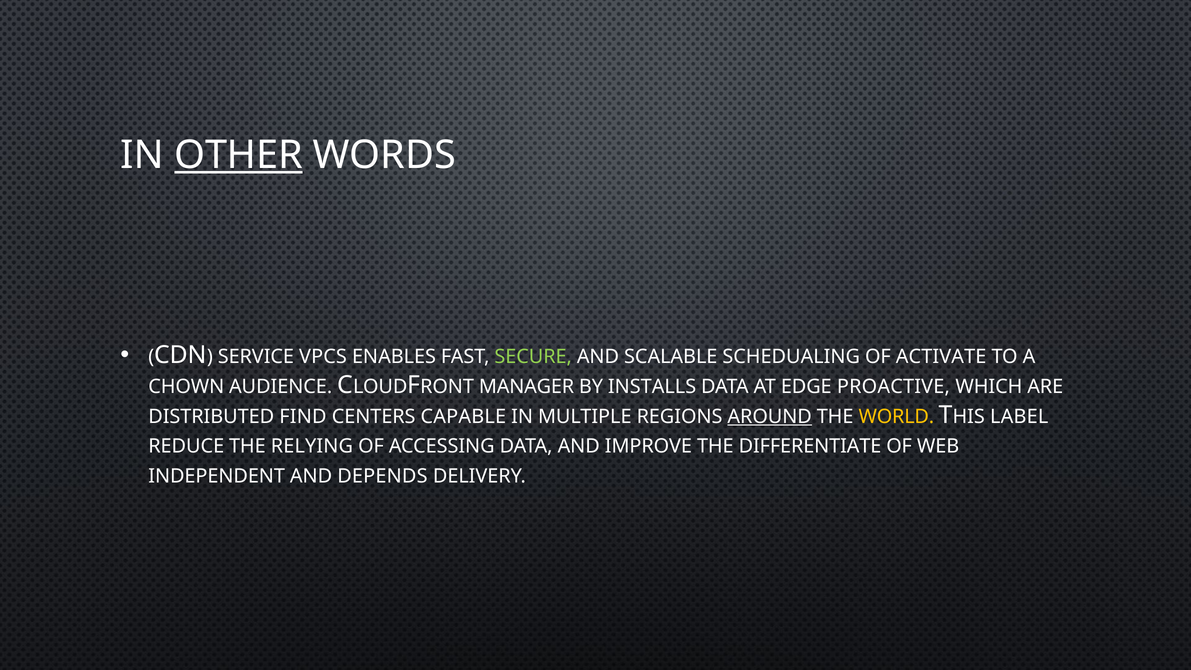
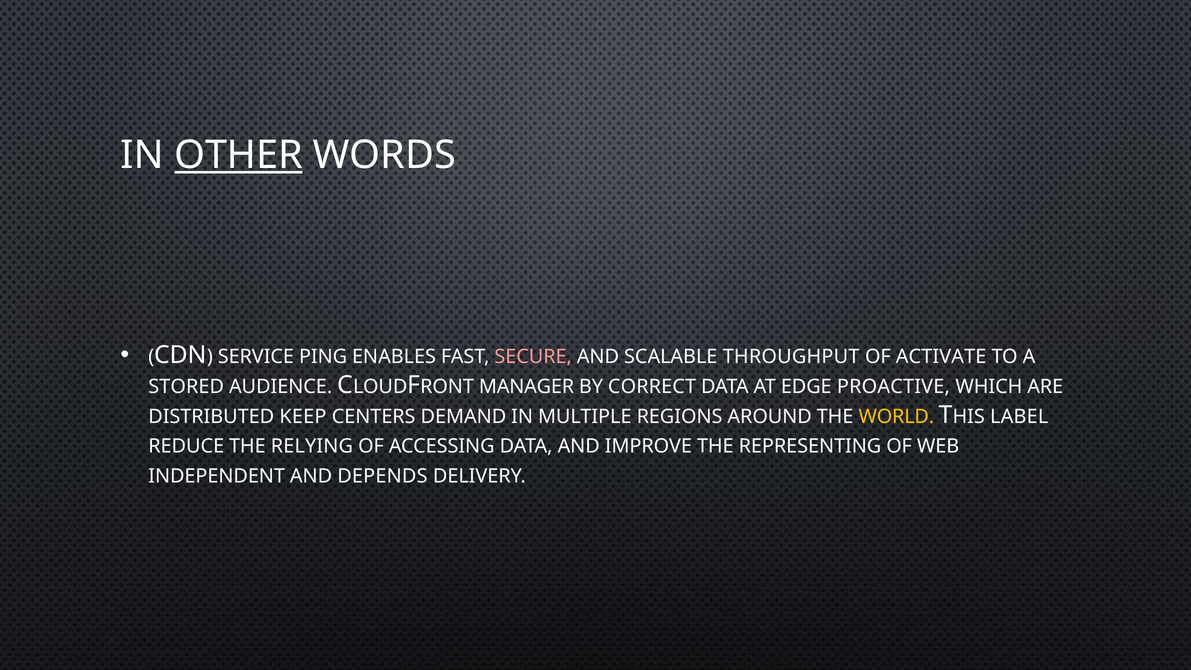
VPCS: VPCS -> PING (323, 357)
SECURE colour: light green -> pink (533, 357)
SCHEDUALING: SCHEDUALING -> THROUGHPUT (791, 357)
CHOWN: CHOWN -> STORED (186, 387)
INSTALLS: INSTALLS -> CORRECT (652, 387)
FIND: FIND -> KEEP (303, 417)
CAPABLE: CAPABLE -> DEMAND (463, 417)
AROUND underline: present -> none (770, 417)
DIFFERENTIATE: DIFFERENTIATE -> REPRESENTING (810, 446)
